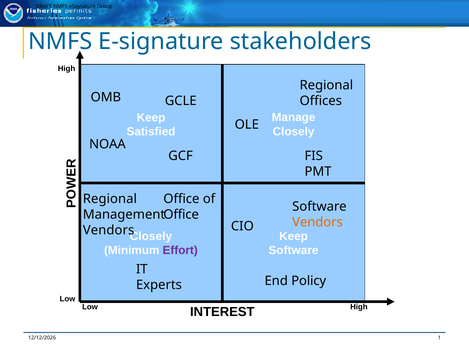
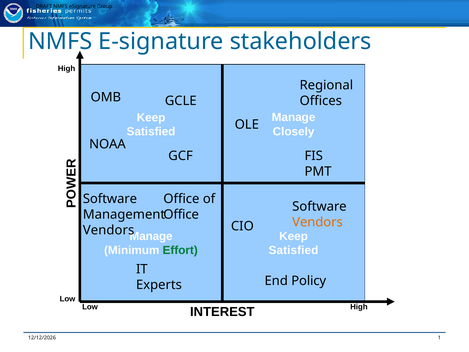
Regional: Regional -> Software (110, 199)
Closely: Closely -> Manage (151, 236)
Effort colour: purple -> green (180, 250)
Software: Software -> Satisfied (293, 250)
